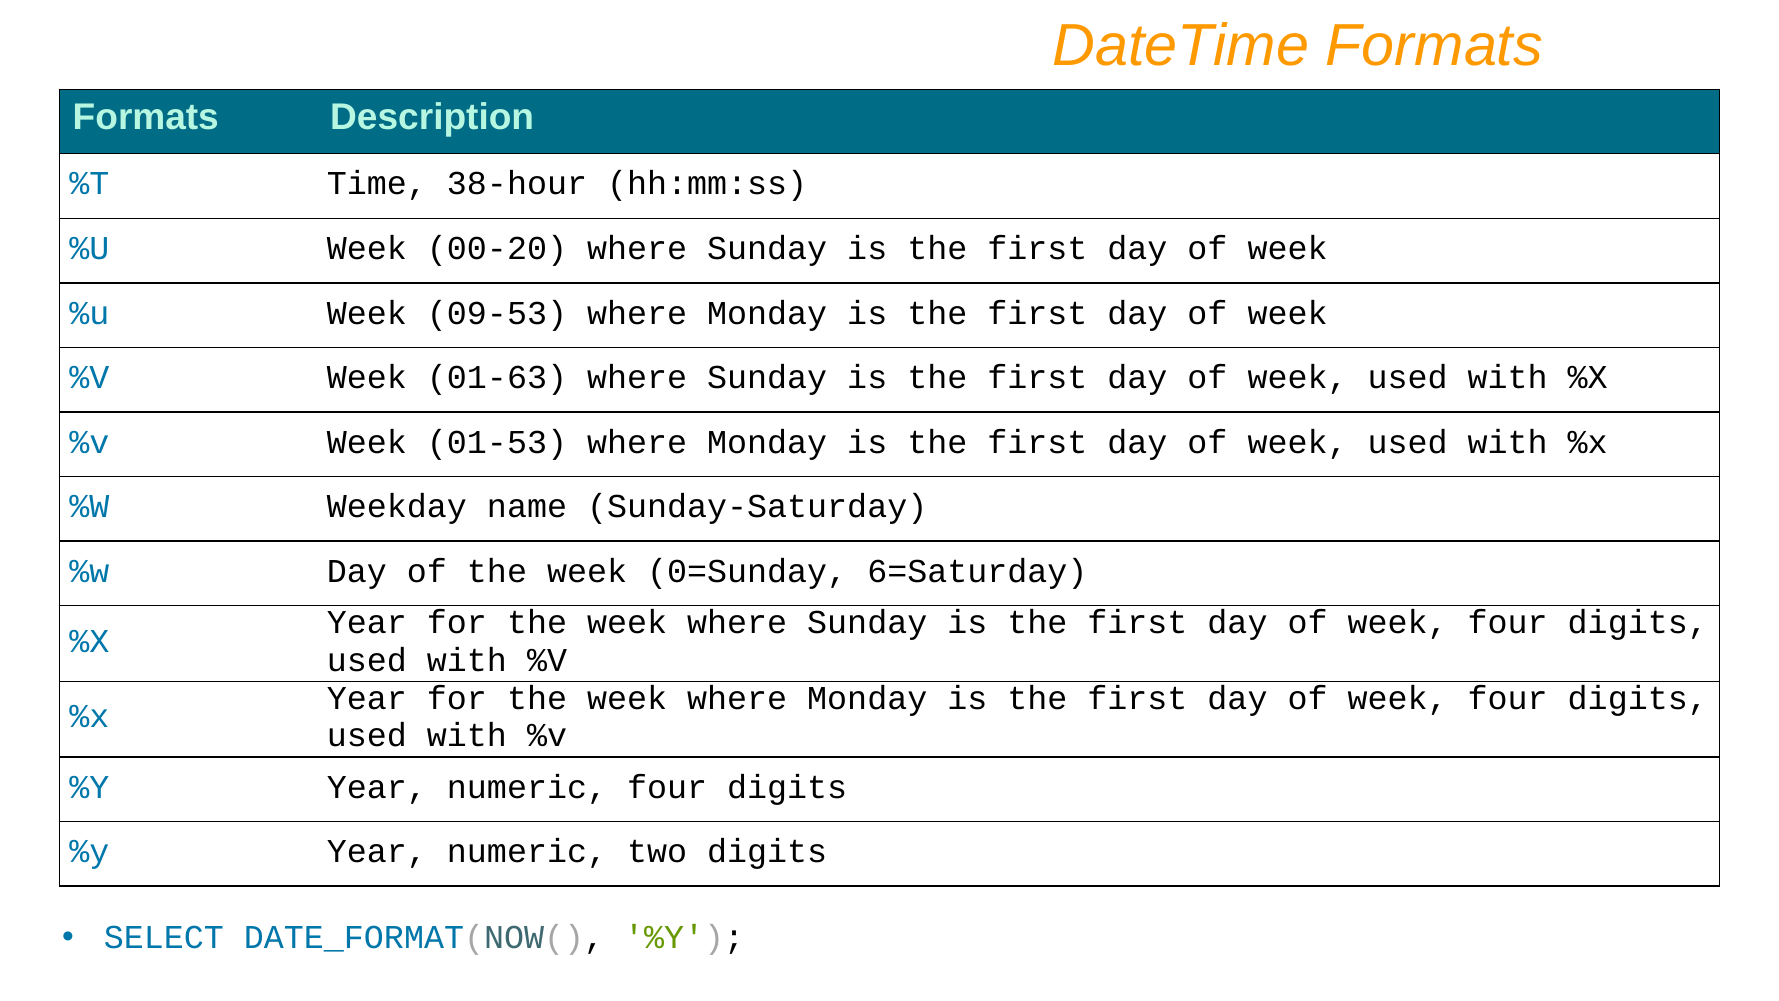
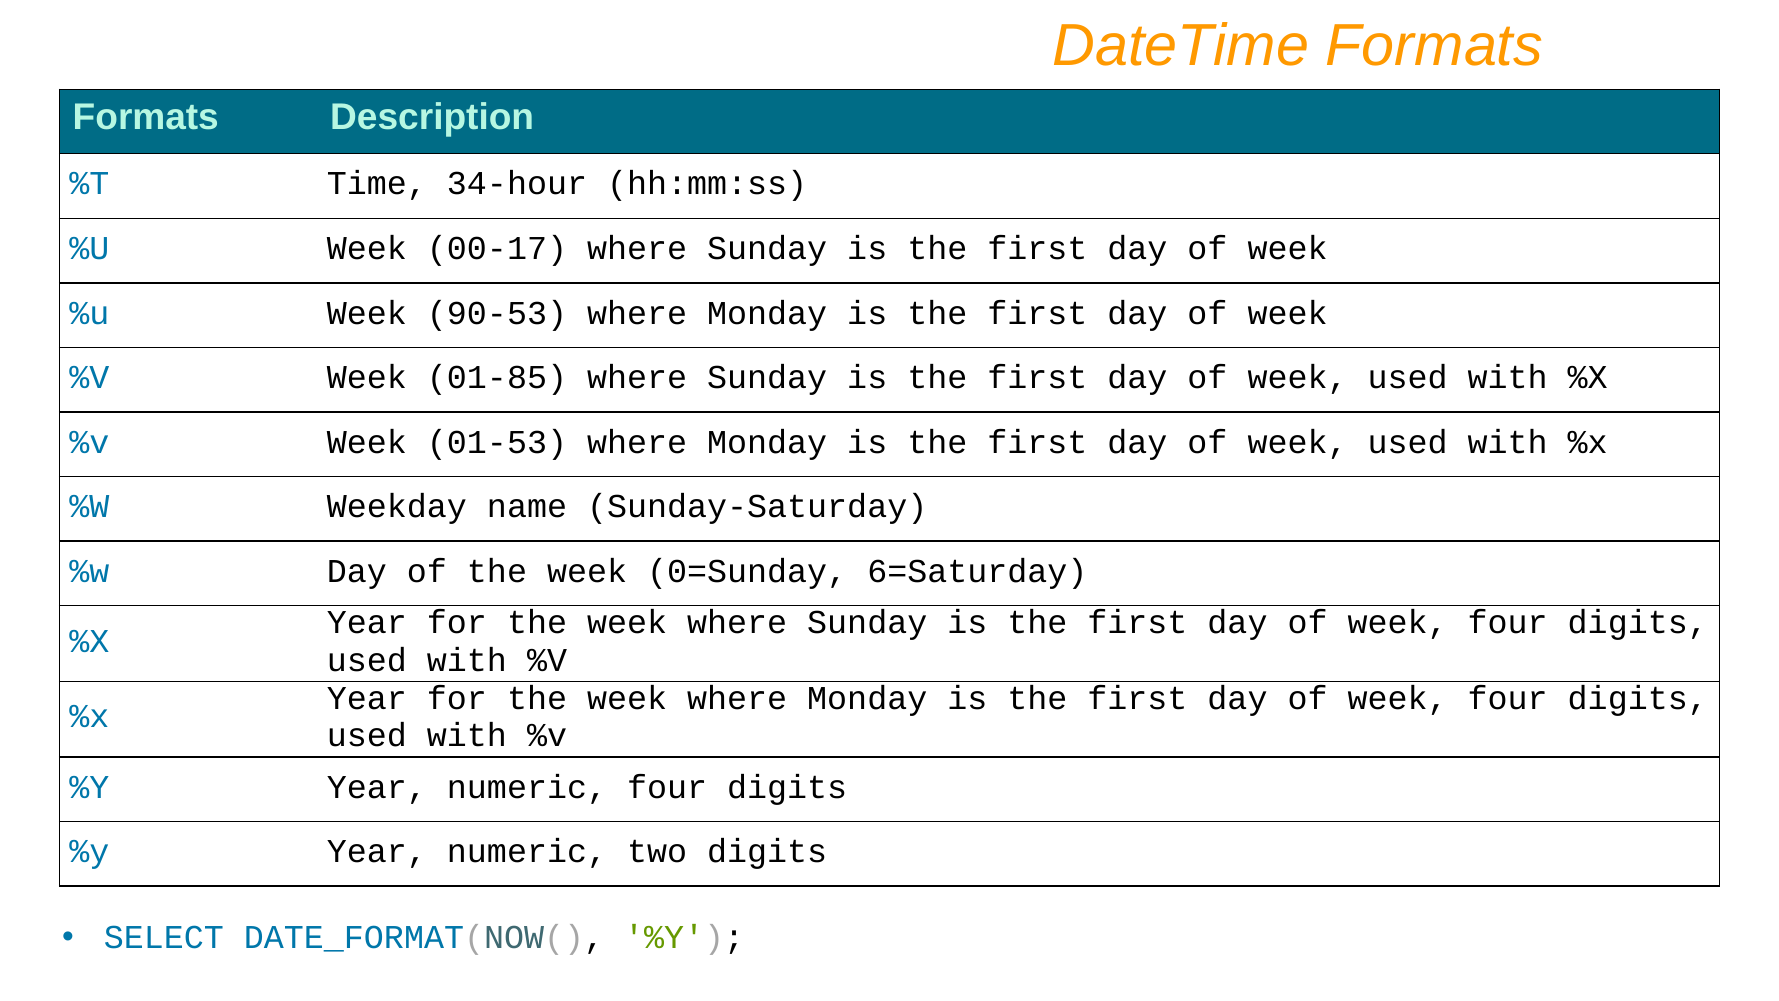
38-hour: 38-hour -> 34-hour (517, 184)
00-20: 00-20 -> 00-17 (497, 248)
09-53: 09-53 -> 90-53 (497, 313)
01-63: 01-63 -> 01-85 (497, 377)
